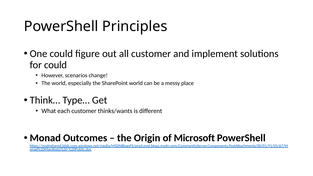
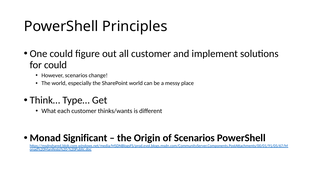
Outcomes: Outcomes -> Significant (85, 138)
of Microsoft: Microsoft -> Scenarios (194, 138)
